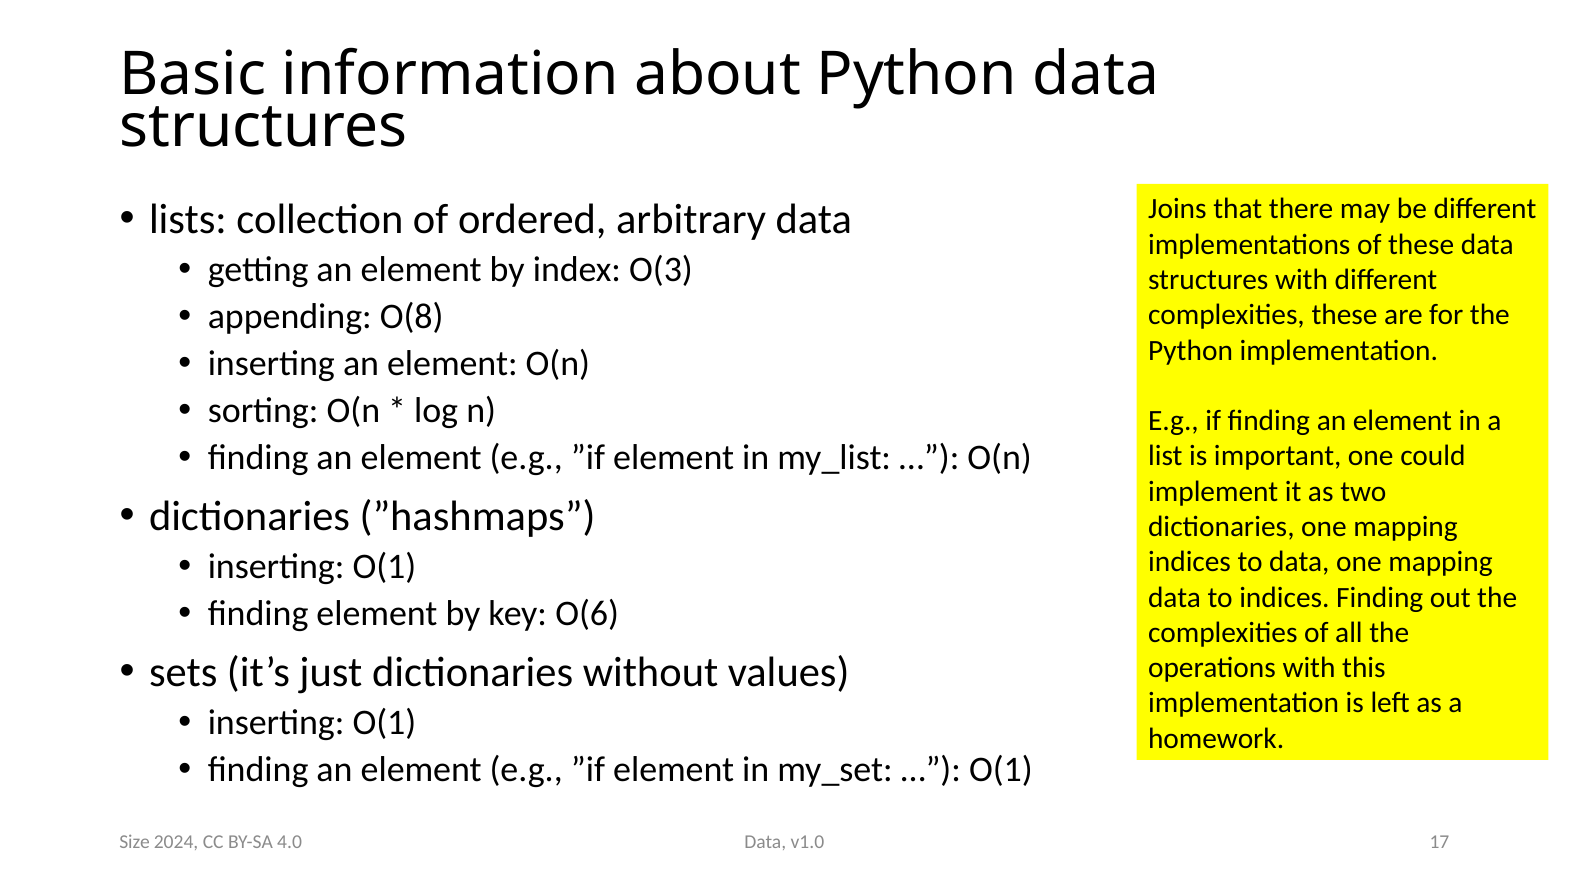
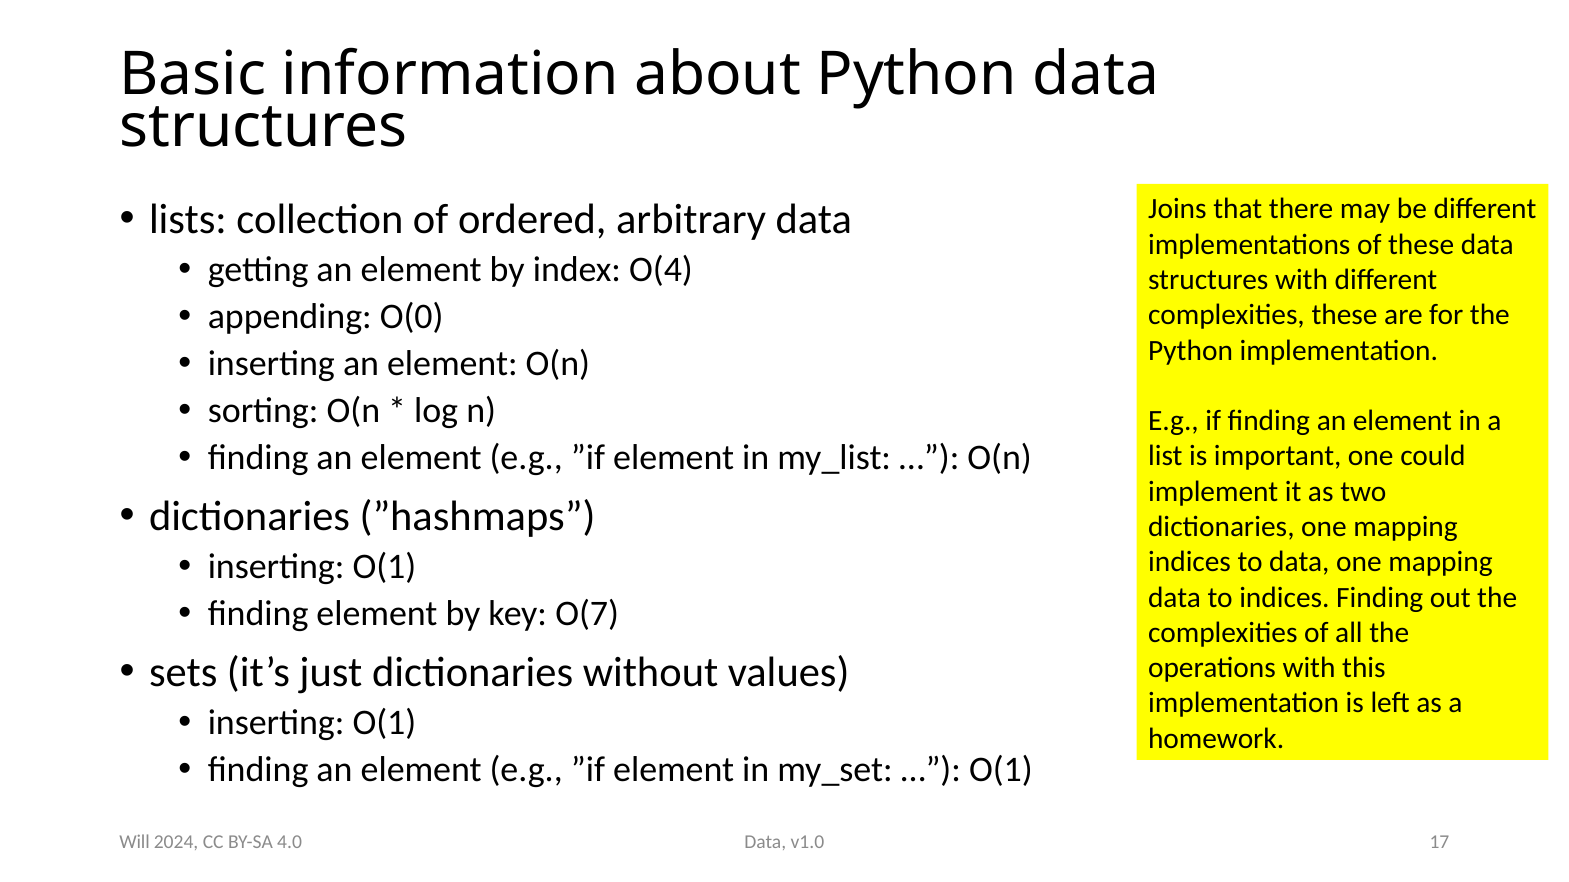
O(3: O(3 -> O(4 (661, 270)
O(8: O(8 -> O(0 (412, 317)
O(6: O(6 -> O(7 (587, 614)
Size: Size -> Will (135, 843)
